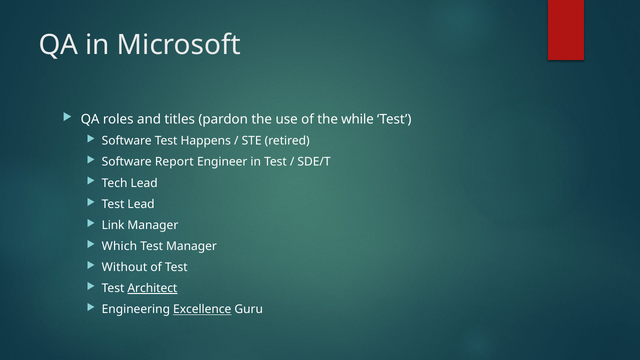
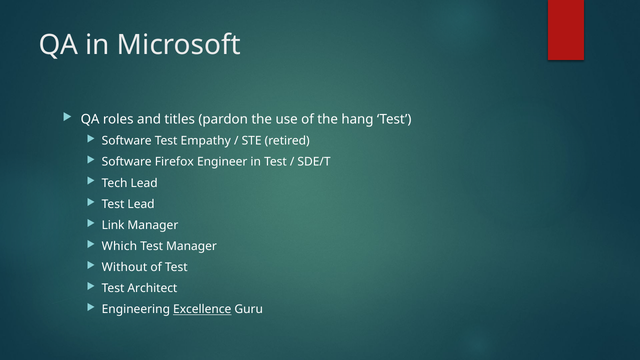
while: while -> hang (357, 119)
Happens: Happens -> Empathy (206, 141)
Report: Report -> Firefox (174, 162)
Architect underline: present -> none (152, 288)
